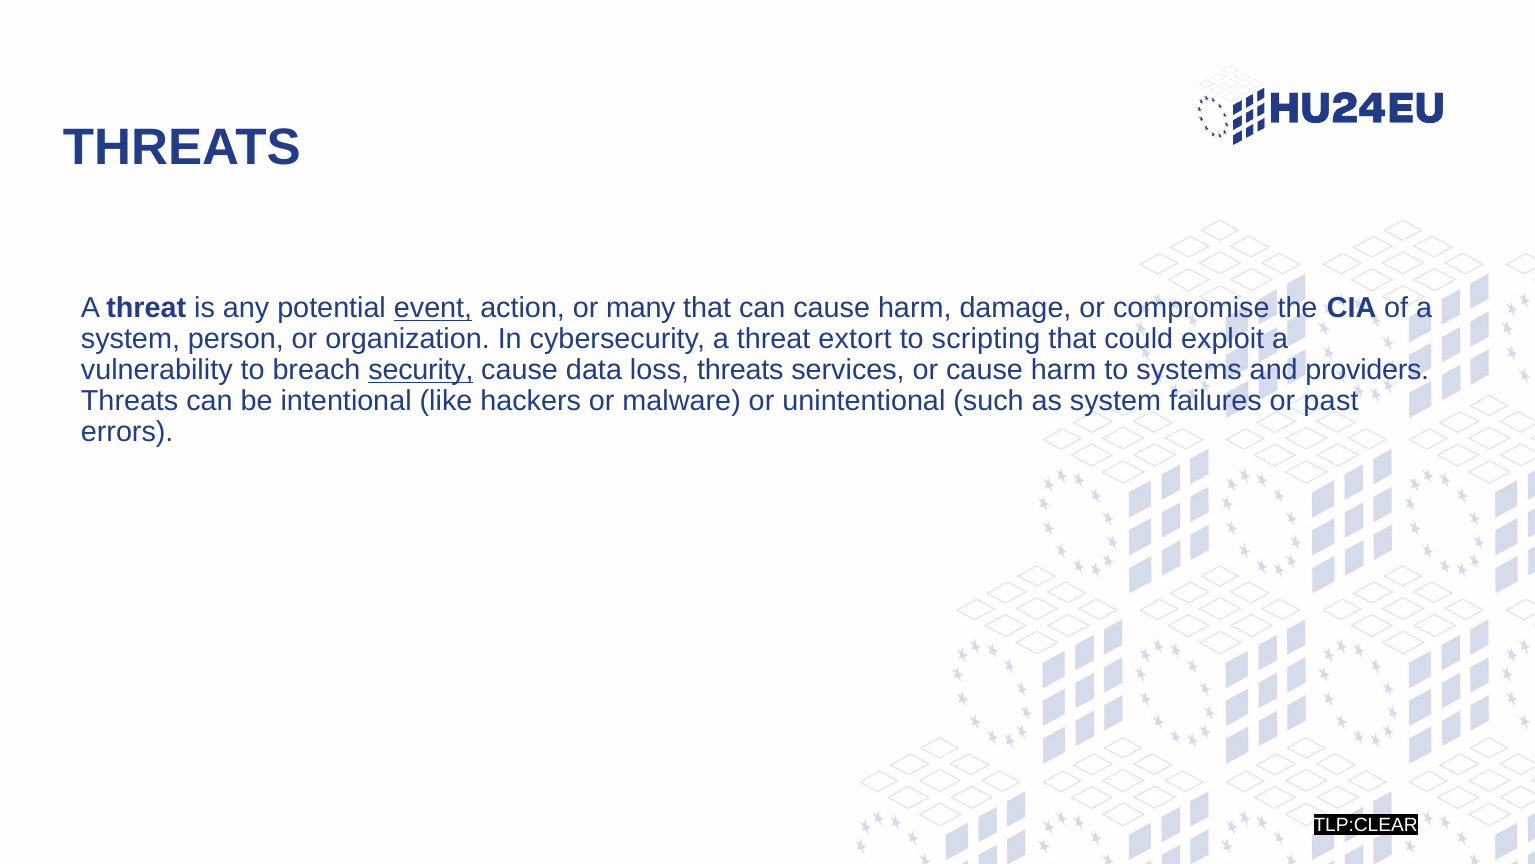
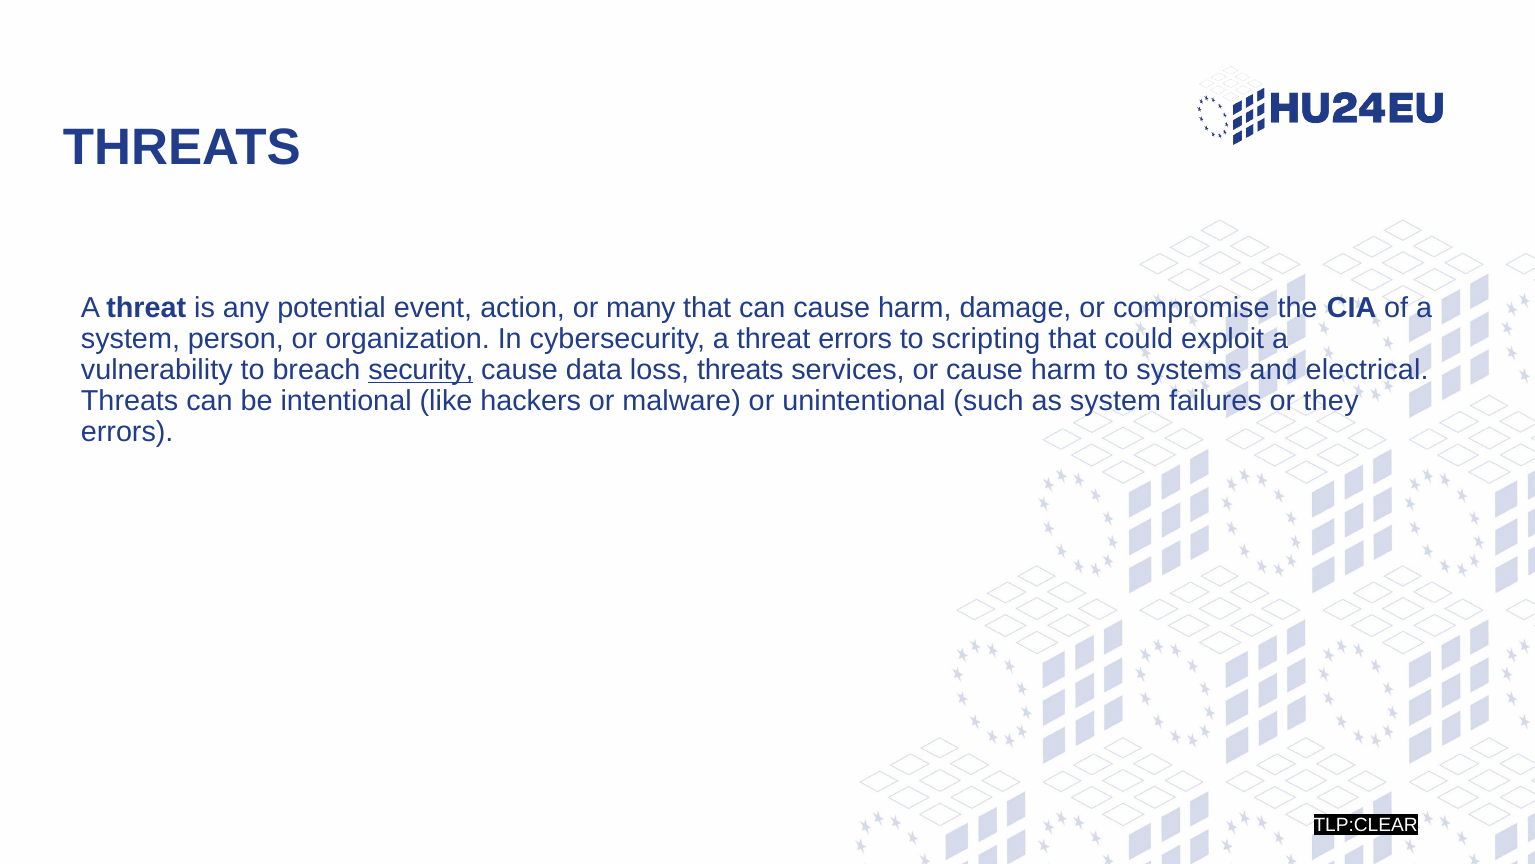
event underline: present -> none (433, 308)
threat extort: extort -> errors (855, 339)
providers: providers -> electrical (1367, 370)
past: past -> they (1331, 401)
